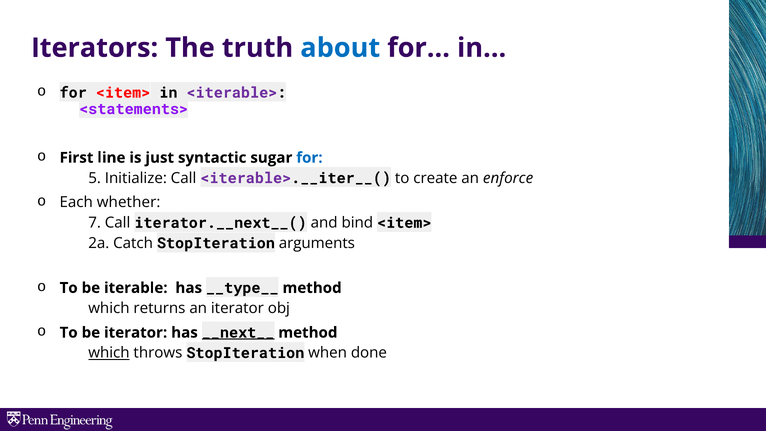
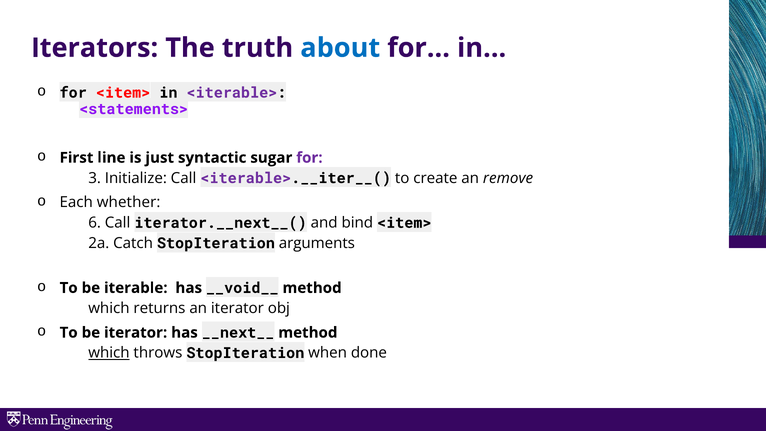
for colour: blue -> purple (309, 158)
5: 5 -> 3 (95, 178)
enforce: enforce -> remove (508, 178)
7: 7 -> 6 (95, 223)
__type__: __type__ -> __void__ (242, 288)
__next__ underline: present -> none (238, 333)
